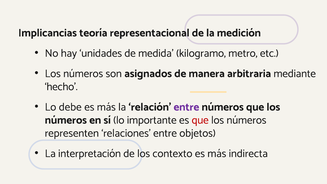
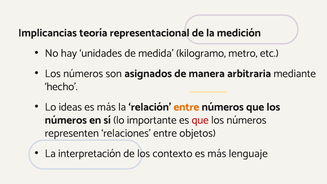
debe: debe -> ideas (70, 107)
entre colour: purple -> orange (186, 107)
indirecta: indirecta -> lenguaje (248, 153)
